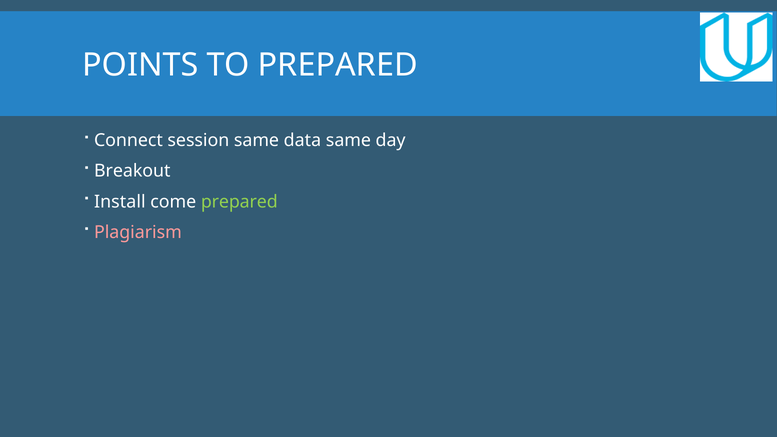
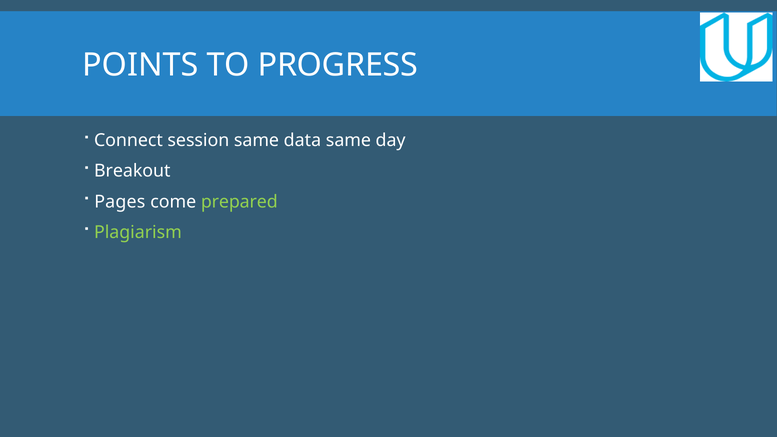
TO PREPARED: PREPARED -> PROGRESS (338, 65)
Install: Install -> Pages (120, 202)
Plagiarism colour: pink -> light green (138, 232)
